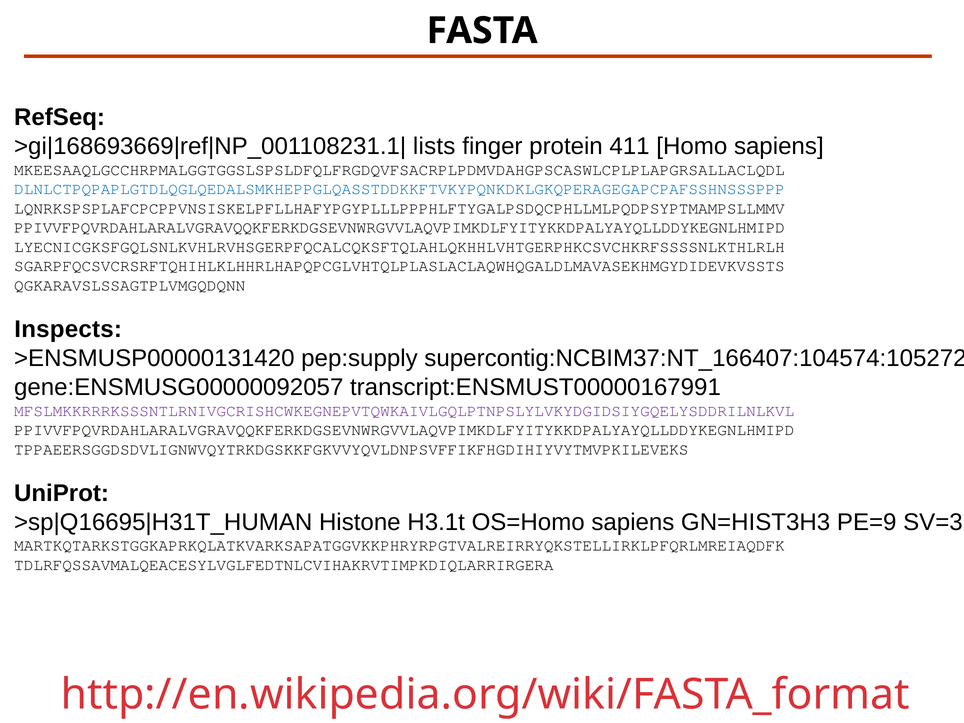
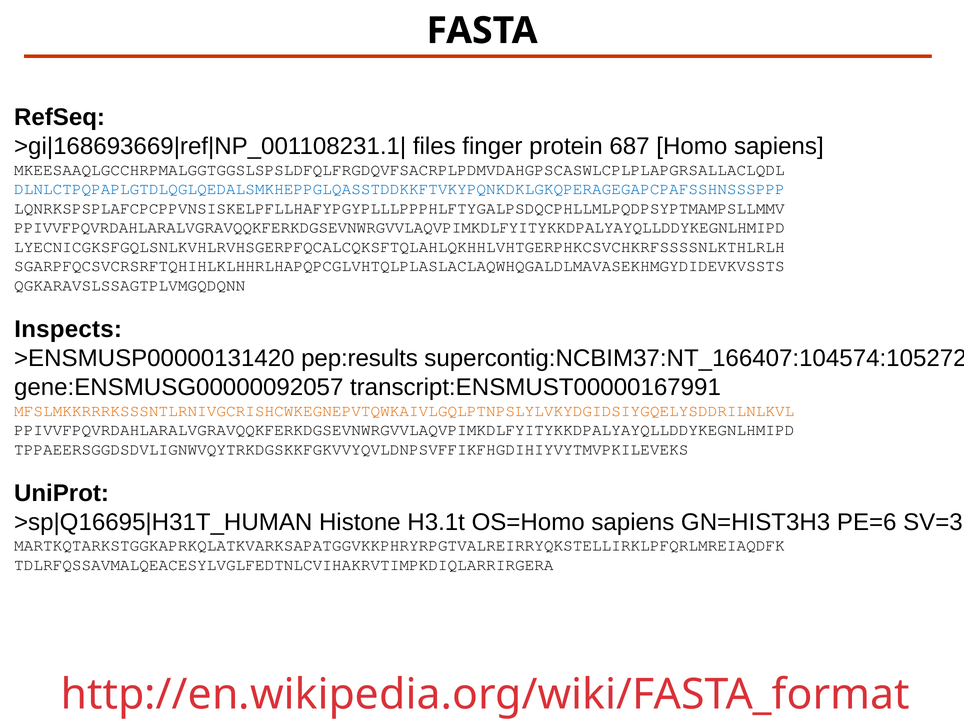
lists: lists -> files (434, 146)
411: 411 -> 687 (630, 146)
pep:supply: pep:supply -> pep:results (360, 358)
MFSLMKKRRRKSSSNTLRNIVGCRISHCWKEGNEPVTQWKAIVLGQLPTNPSLYLVKYDGIDSIYGQELYSDDRILNLKVL colour: purple -> orange (404, 411)
PE=9: PE=9 -> PE=6 (867, 522)
